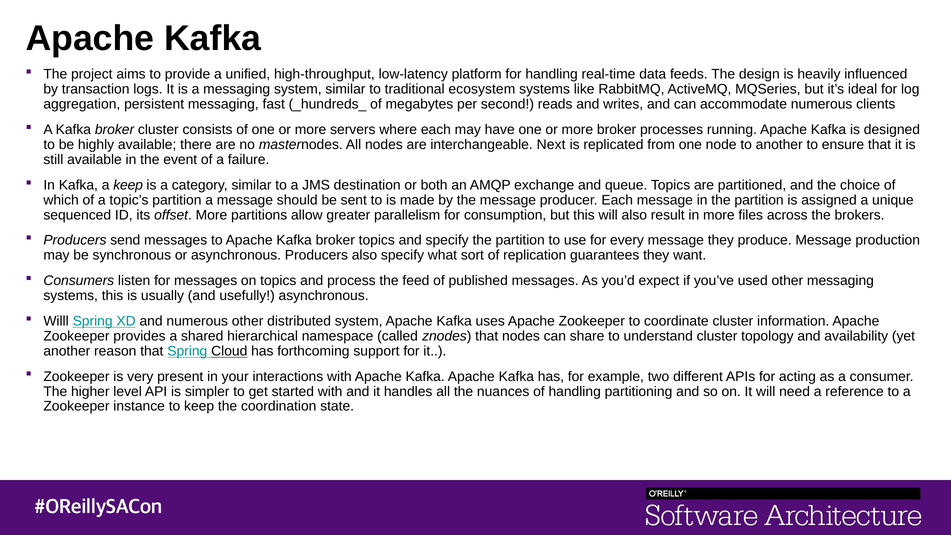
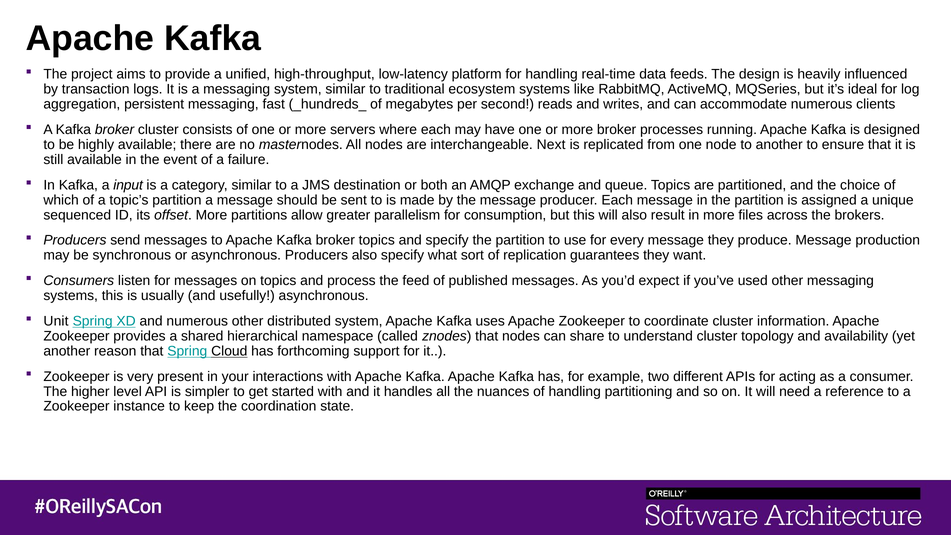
a keep: keep -> input (128, 185)
Willl: Willl -> Unit (56, 321)
